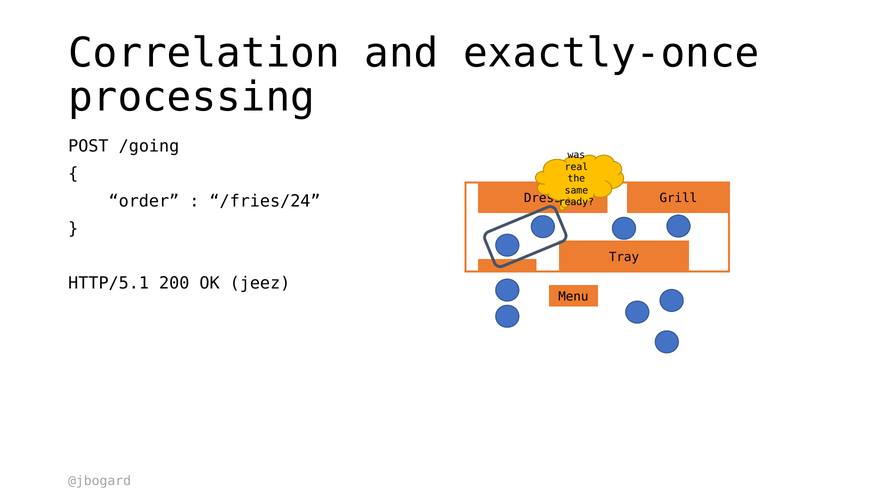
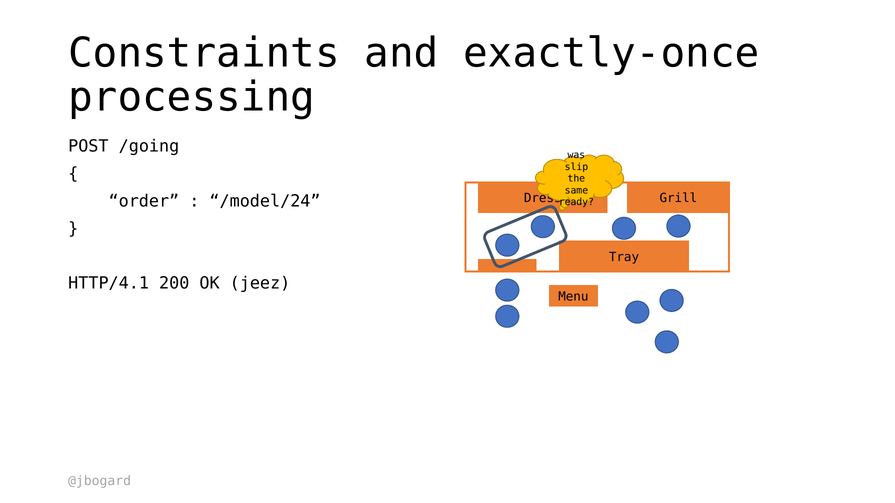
Correlation: Correlation -> Constraints (204, 53)
real: real -> slip (576, 167)
/fries/24: /fries/24 -> /model/24 (265, 201)
HTTP/5.1: HTTP/5.1 -> HTTP/4.1 (109, 284)
